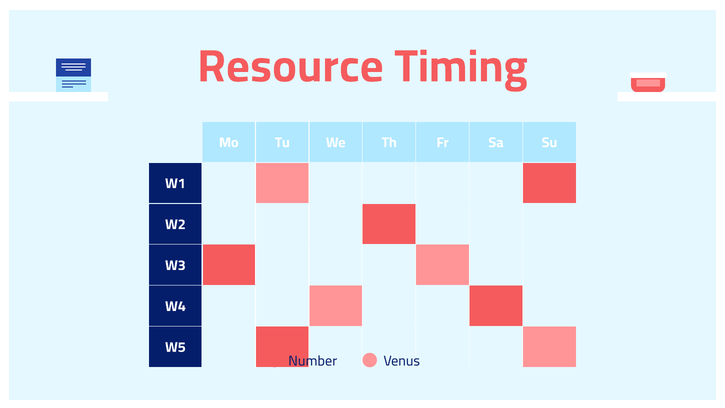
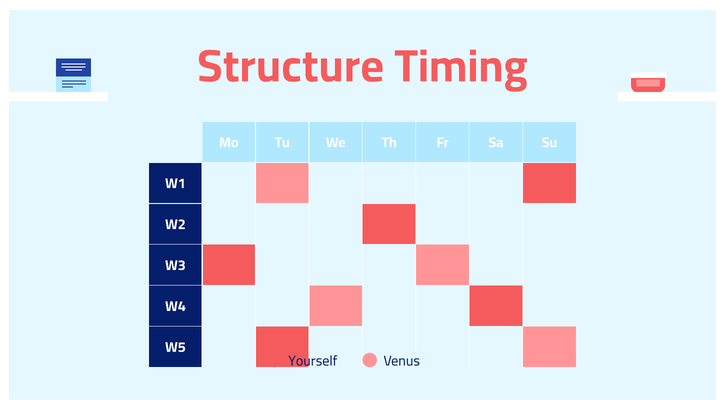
Resource: Resource -> Structure (291, 66)
Number: Number -> Yourself (313, 361)
